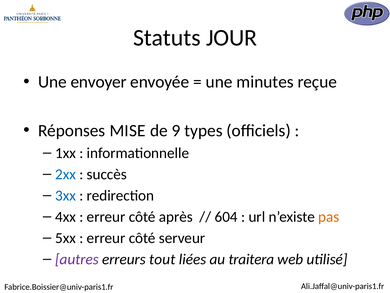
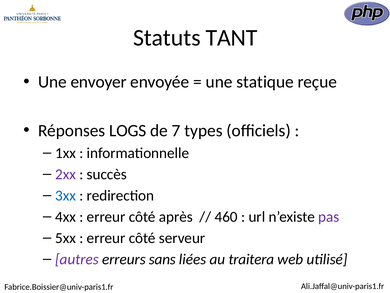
JOUR: JOUR -> TANT (232, 38)
minutes: minutes -> statique (265, 82)
MISE: MISE -> LOGS (128, 130)
9: 9 -> 7 (176, 130)
2xx colour: blue -> purple (65, 174)
604: 604 -> 460 (226, 216)
pas colour: orange -> purple (329, 216)
tout: tout -> sans (162, 259)
